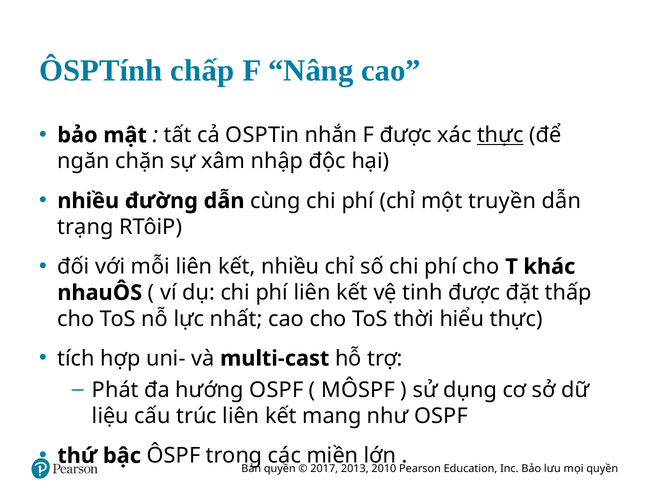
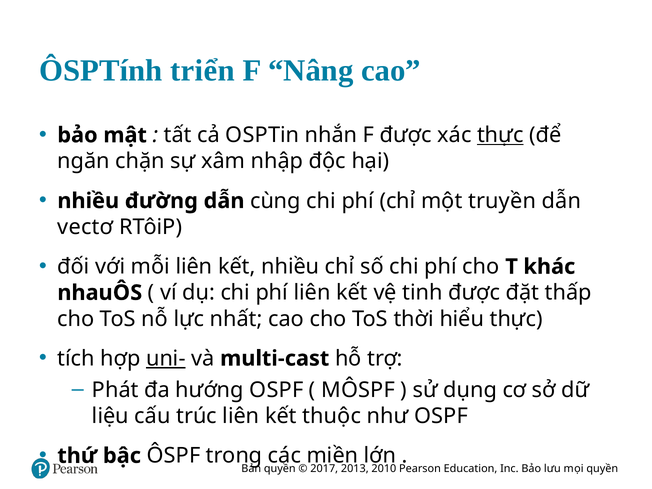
chấp: chấp -> triển (202, 71)
trạng: trạng -> vectơ (85, 227)
uni- underline: none -> present (166, 358)
mang: mang -> thuộc (332, 416)
